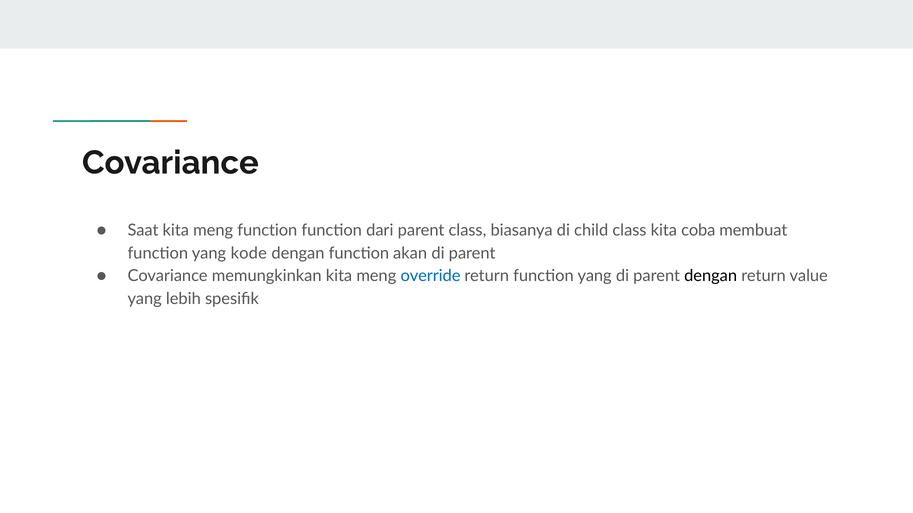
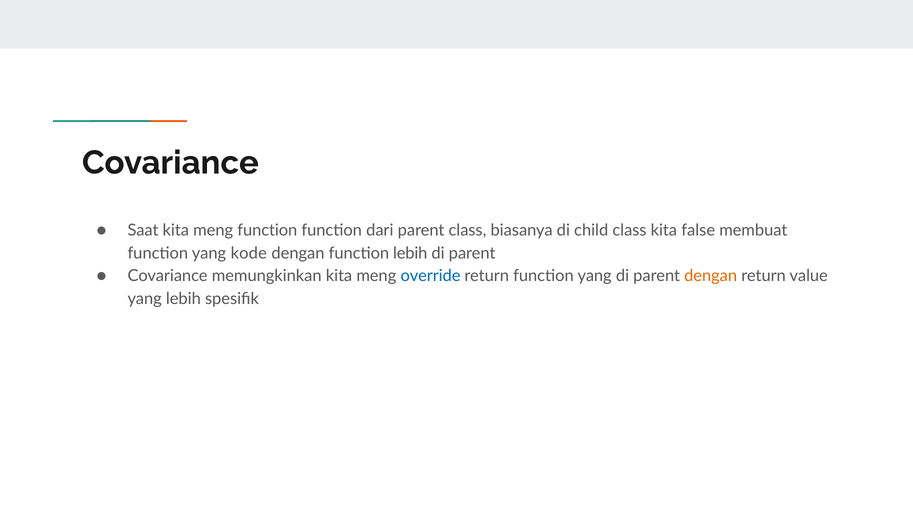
coba: coba -> false (698, 231)
function akan: akan -> lebih (410, 253)
dengan colour: black -> orange (711, 276)
